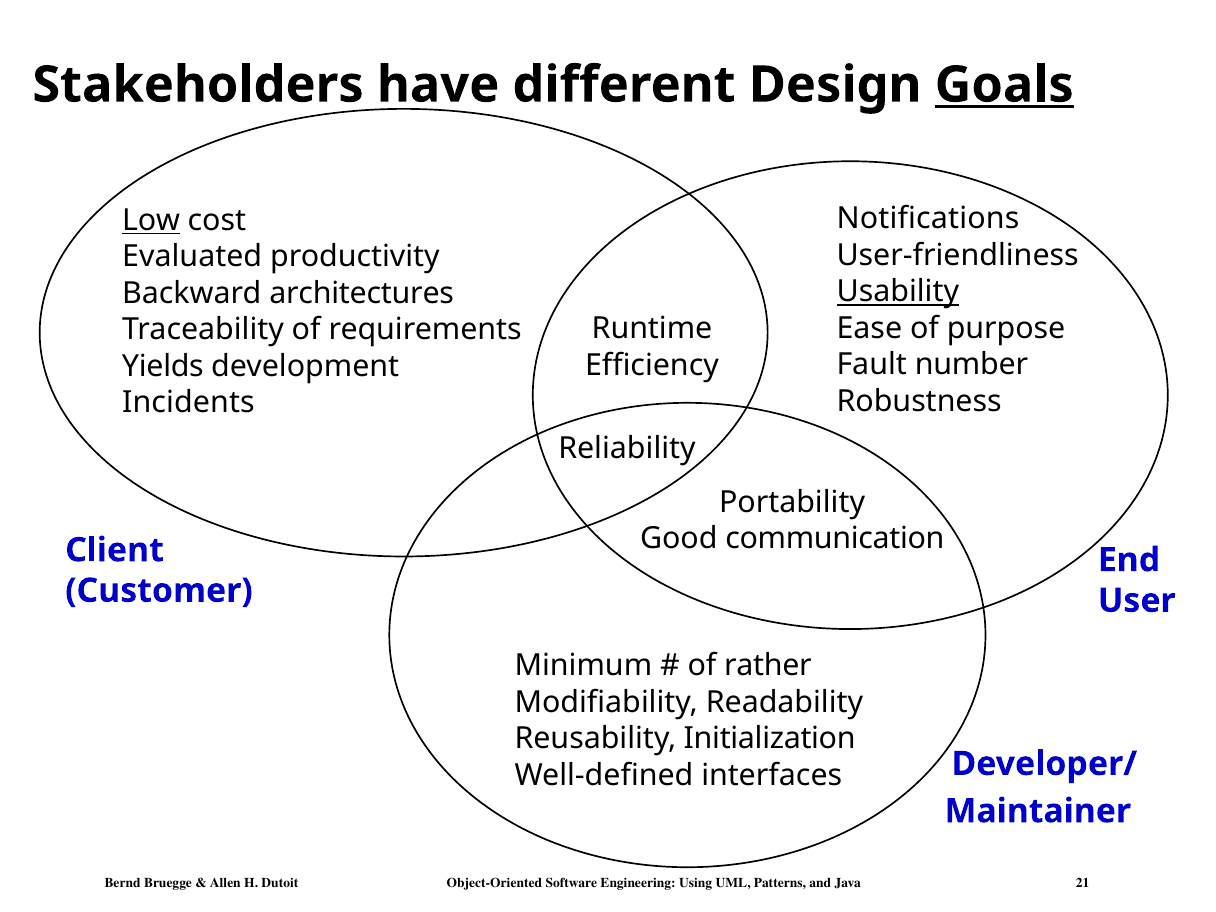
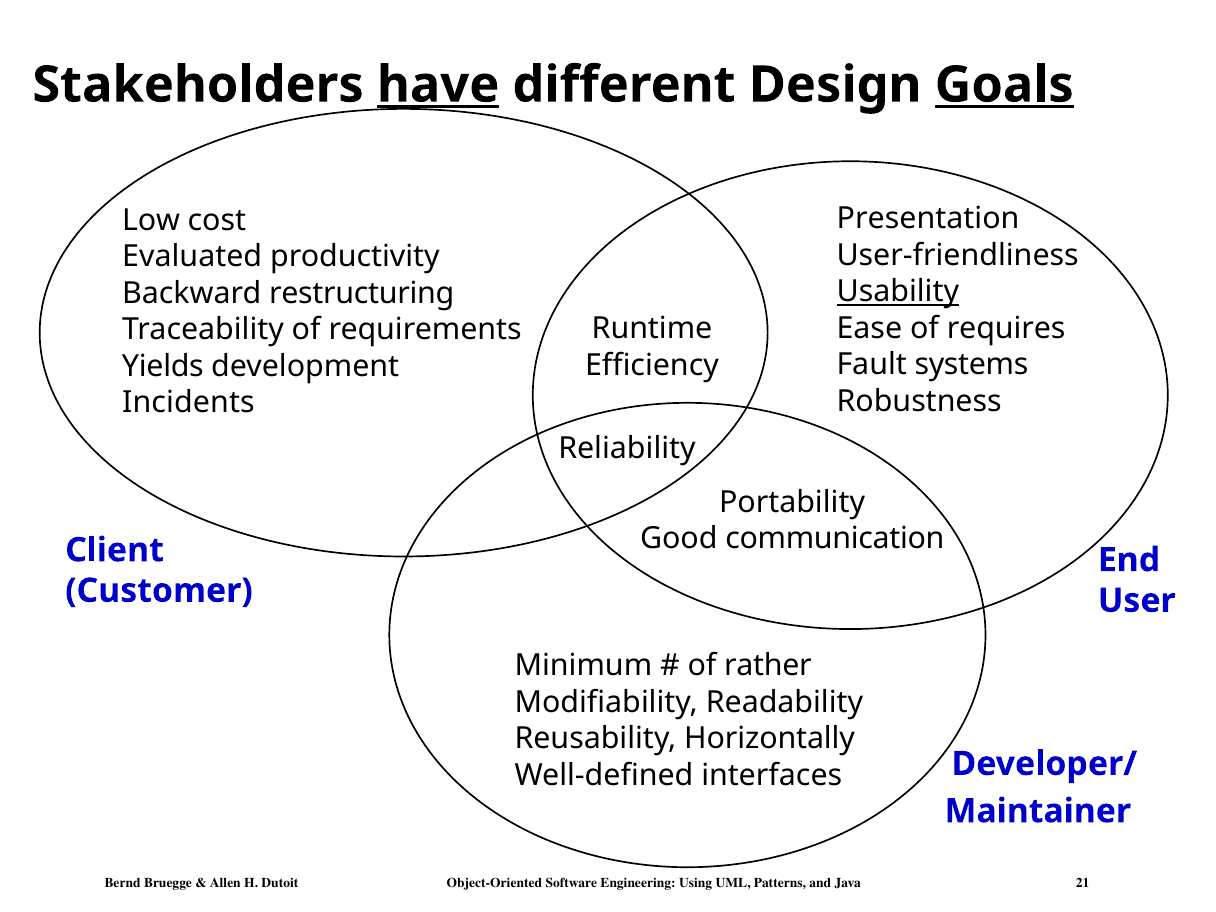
have underline: none -> present (438, 85)
Notifications: Notifications -> Presentation (928, 219)
Low underline: present -> none (151, 220)
architectures: architectures -> restructuring (362, 293)
purpose: purpose -> requires (1006, 328)
number: number -> systems (971, 365)
Initialization: Initialization -> Horizontally (770, 739)
